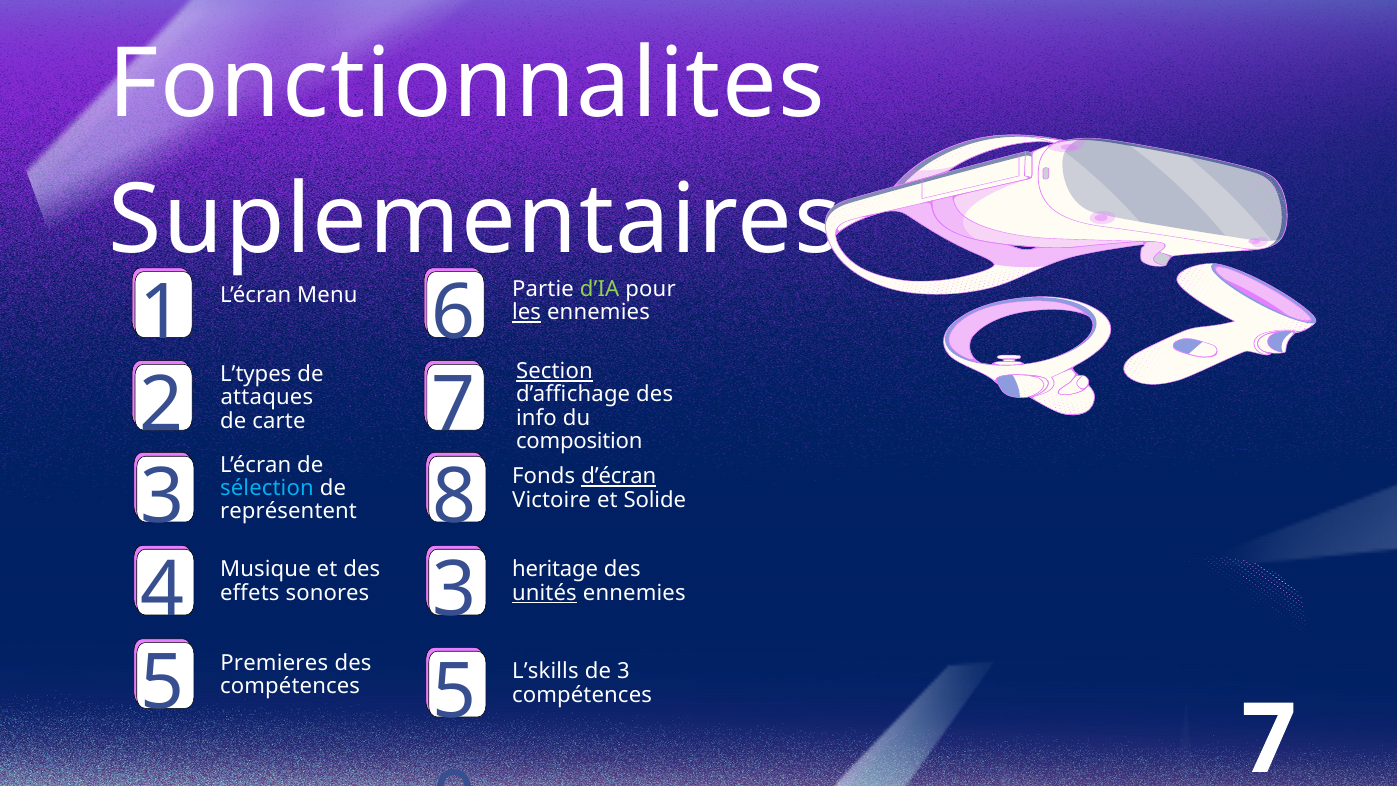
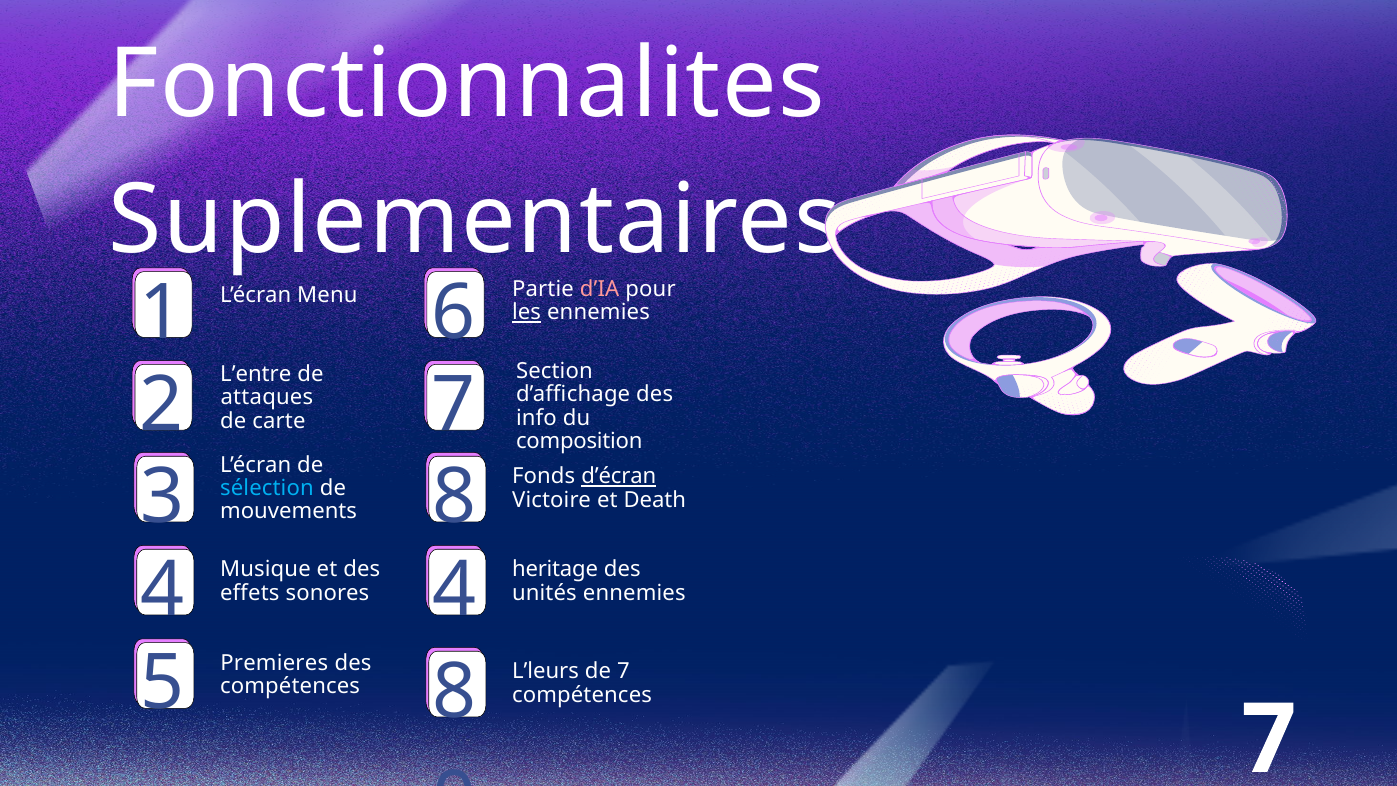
d’IA colour: light green -> pink (600, 289)
Section underline: present -> none (554, 371)
L’types: L’types -> L’entre (256, 374)
Solide: Solide -> Death (655, 500)
représentent: représentent -> mouvements (289, 511)
3: 3 -> 4 (455, 590)
unités underline: present -> none (544, 593)
5 5: 5 -> 8 (455, 692)
L’skills: L’skills -> L’leurs (545, 671)
de 3: 3 -> 7 (623, 671)
